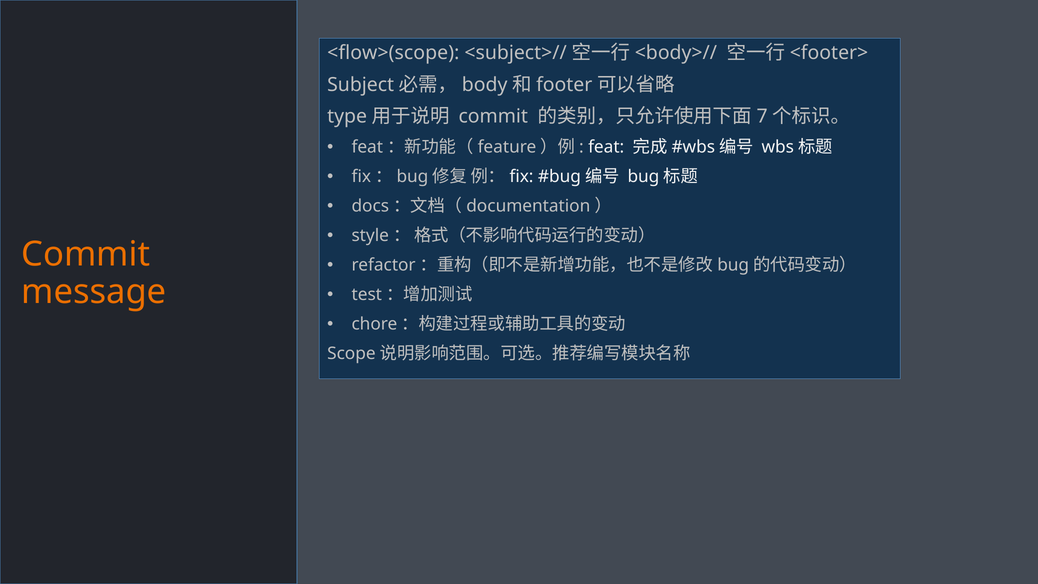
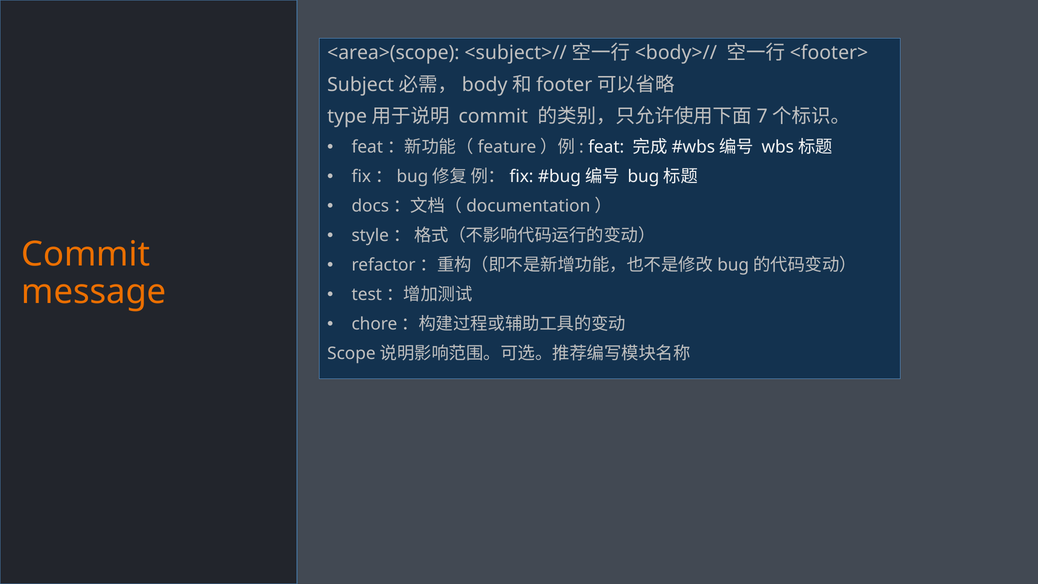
<flow>(scope: <flow>(scope -> <area>(scope (393, 53)
